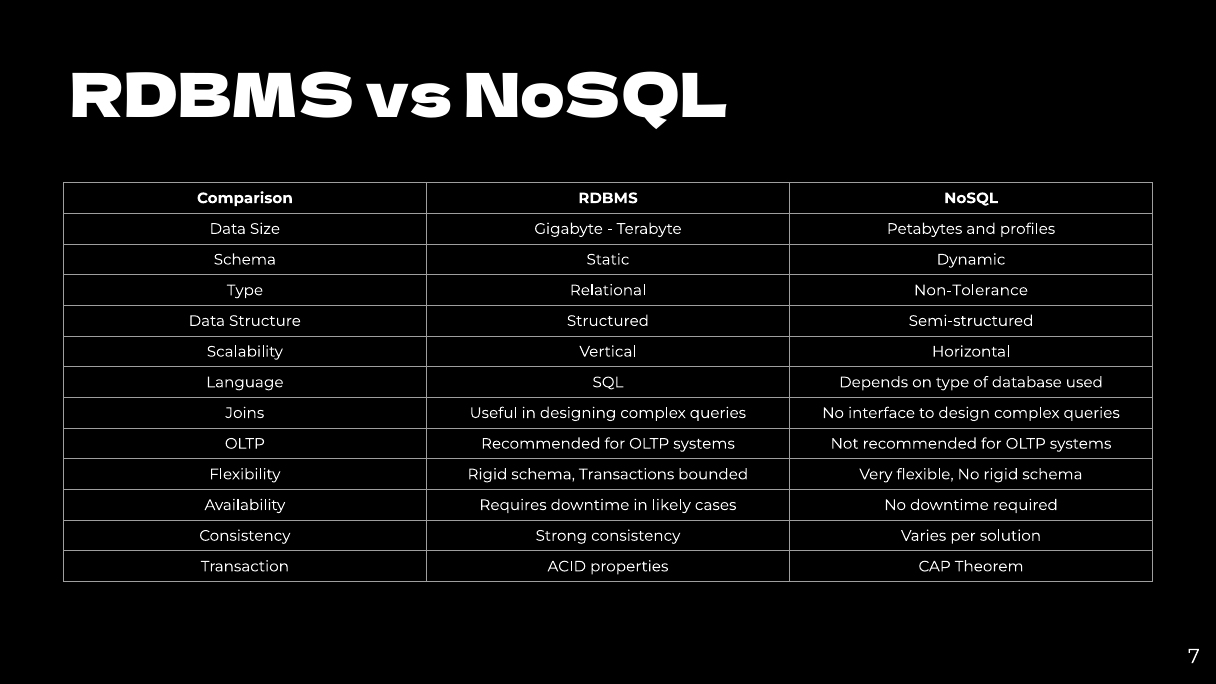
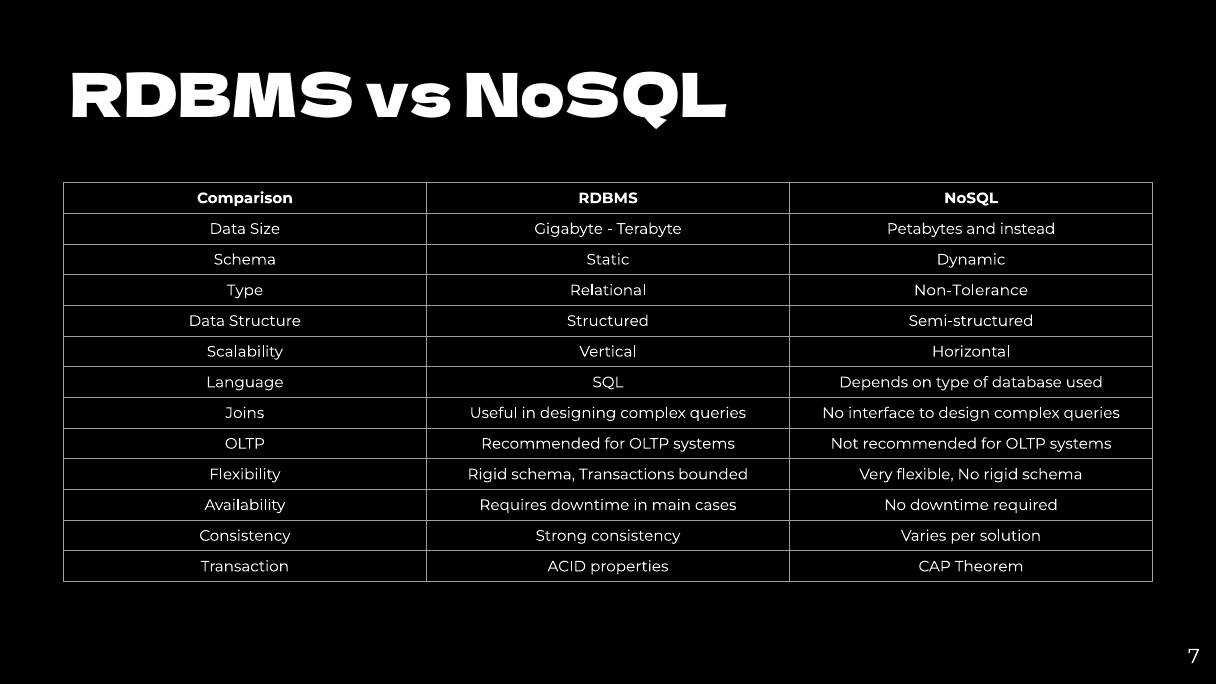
profiles: profiles -> instead (1028, 229)
likely: likely -> main (671, 505)
